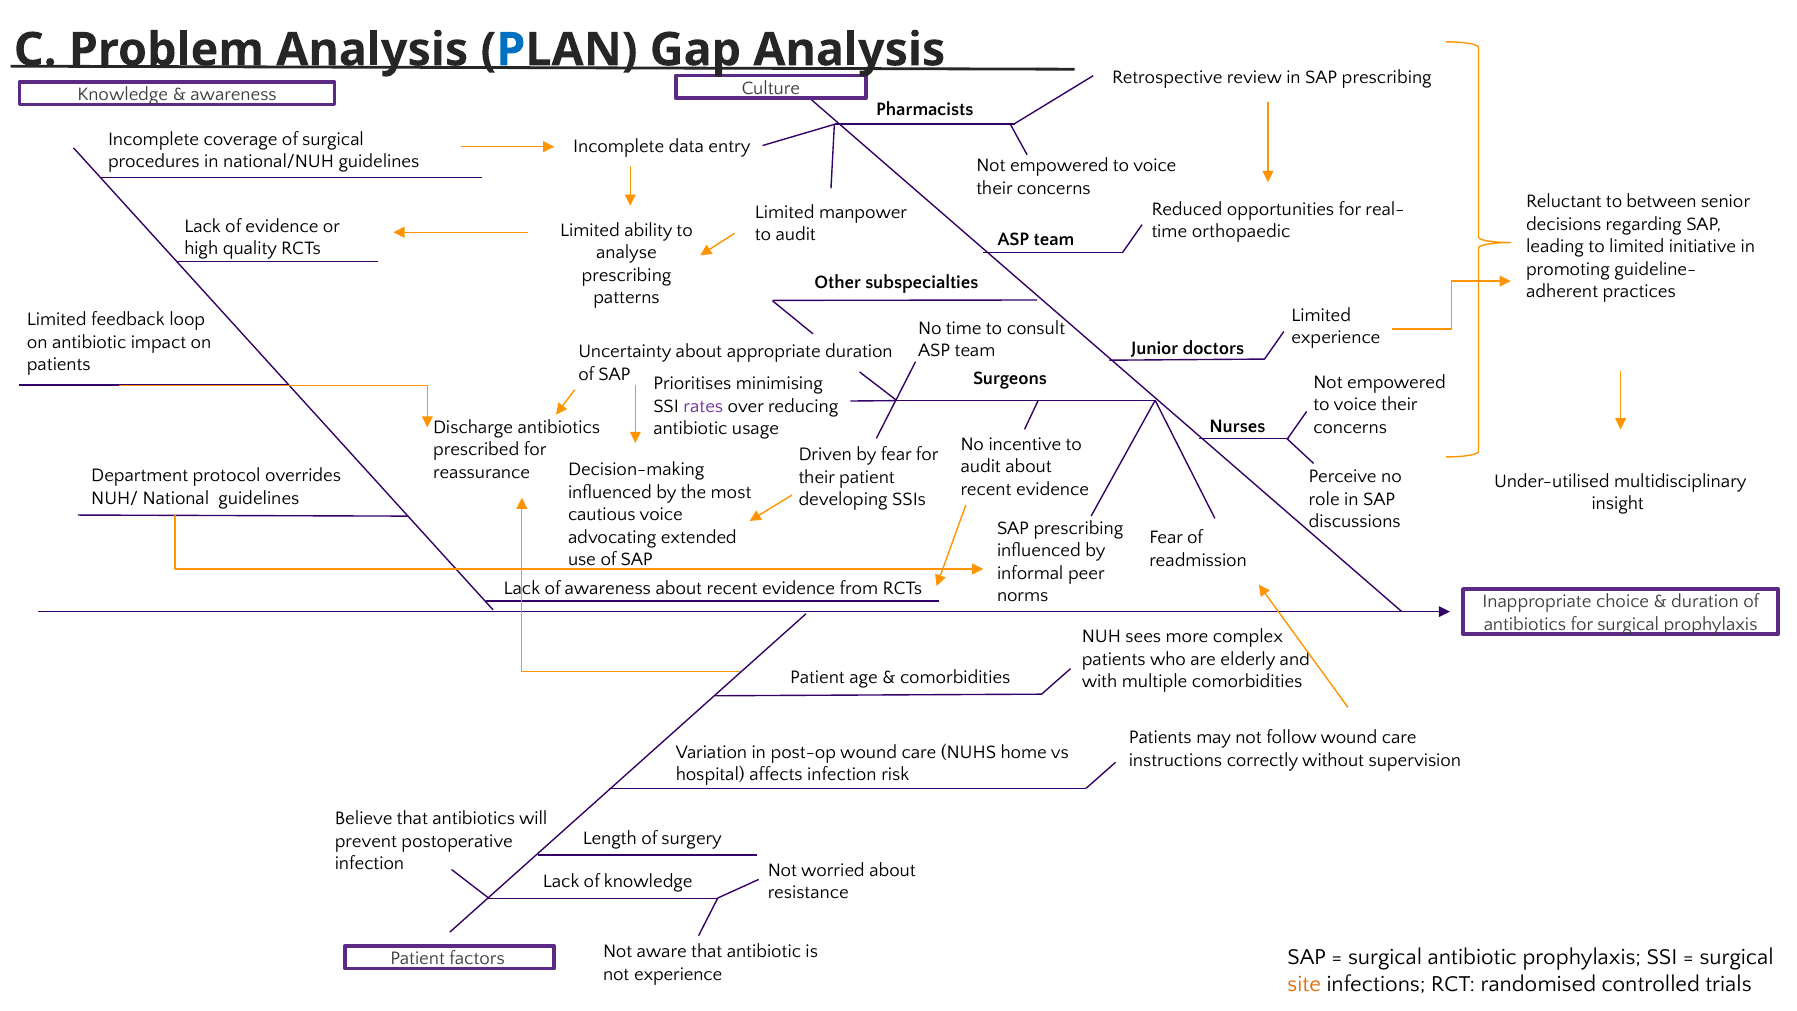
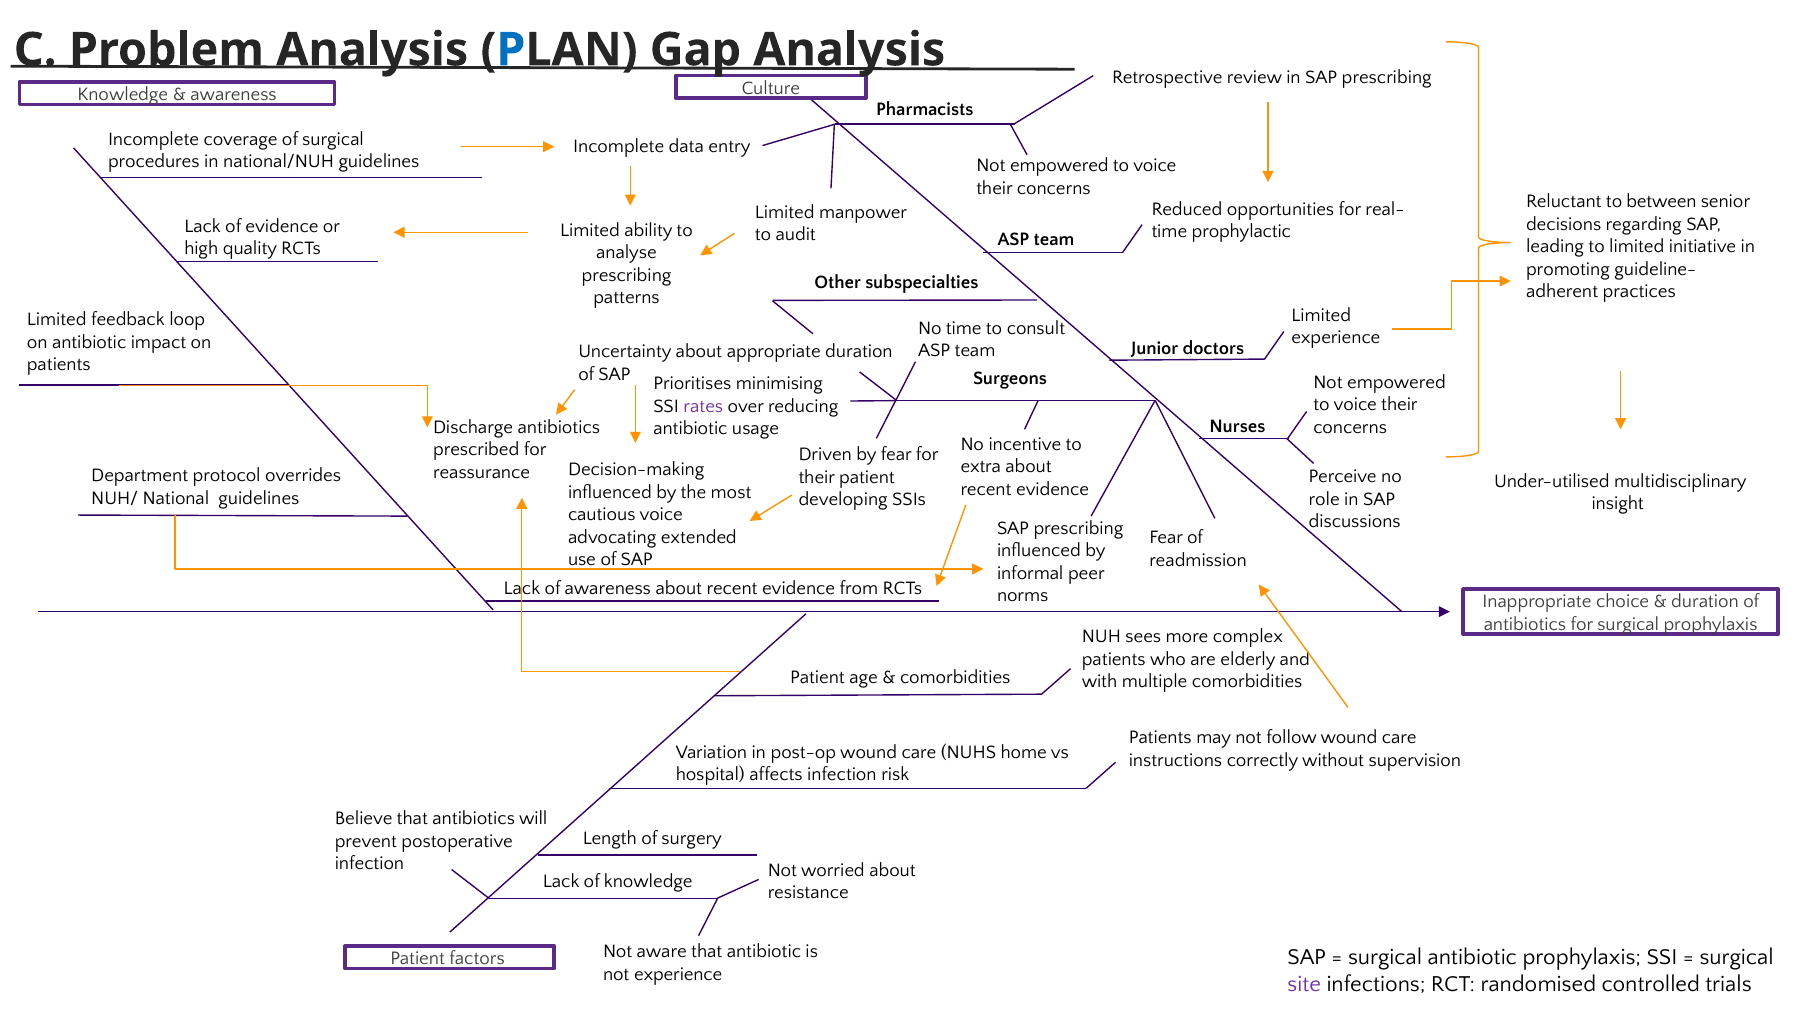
orthopaedic: orthopaedic -> prophylactic (1241, 232)
audit: audit -> extra (981, 467)
site colour: orange -> purple (1304, 984)
